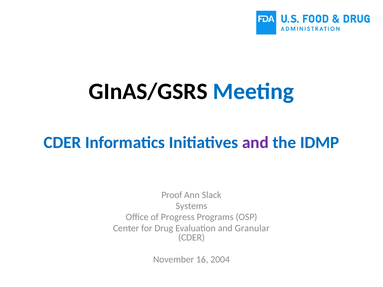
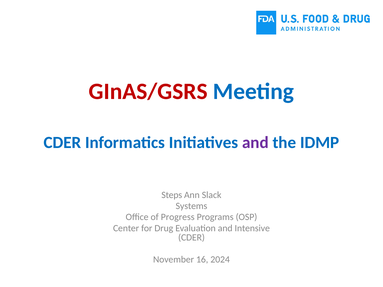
GInAS/GSRS colour: black -> red (148, 92)
Proof: Proof -> Steps (172, 195)
Granular: Granular -> Intensive (252, 228)
2004: 2004 -> 2024 (220, 260)
